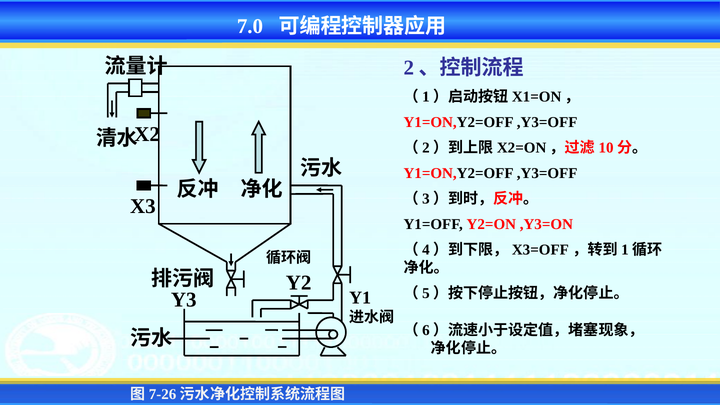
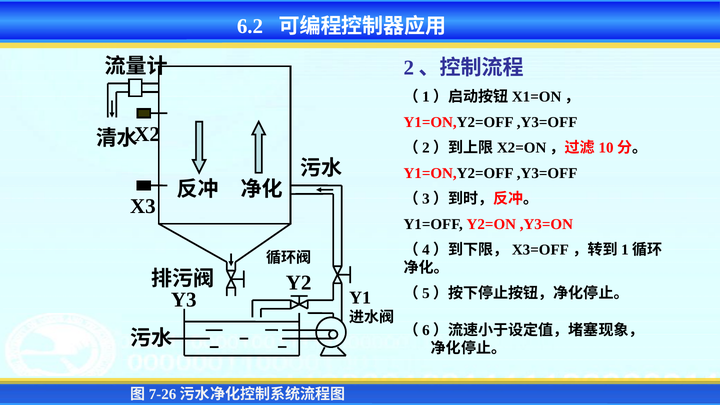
7.0: 7.0 -> 6.2 (250, 26)
